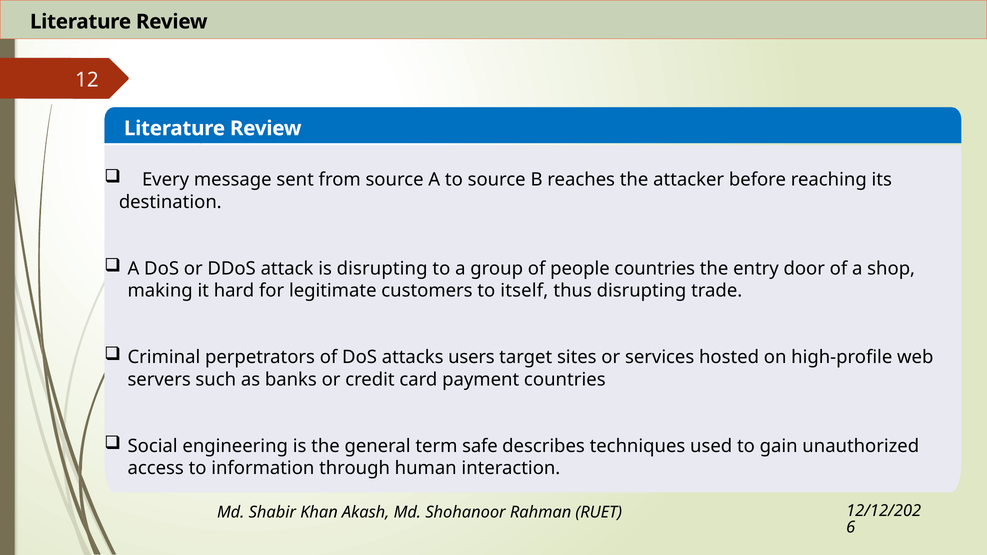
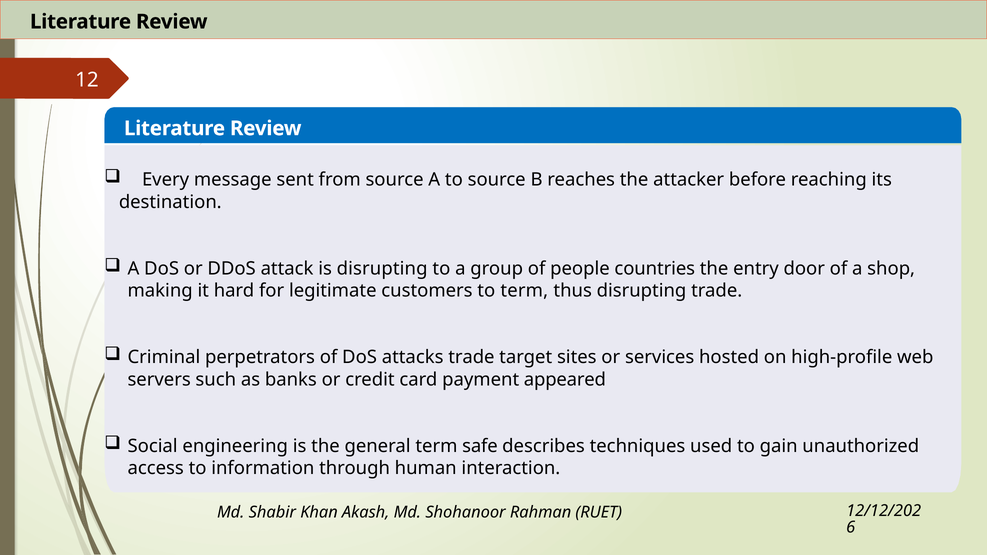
to itself: itself -> term (524, 291)
attacks users: users -> trade (471, 357)
payment countries: countries -> appeared (565, 380)
